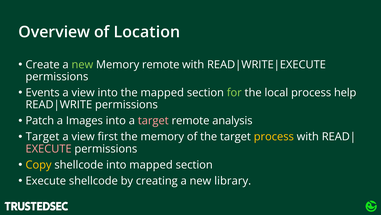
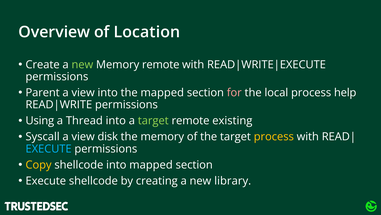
Events: Events -> Parent (43, 92)
for colour: light green -> pink (234, 92)
Patch: Patch -> Using (40, 120)
Images: Images -> Thread (84, 120)
target colour: pink -> light green (153, 120)
analysis: analysis -> existing (232, 120)
Target: Target -> Syscall (43, 136)
first: first -> disk (108, 136)
EXECUTE colour: pink -> light blue (49, 148)
